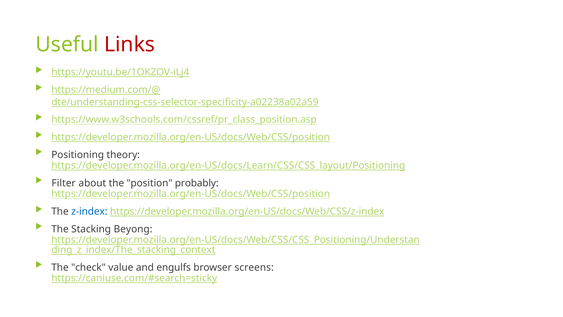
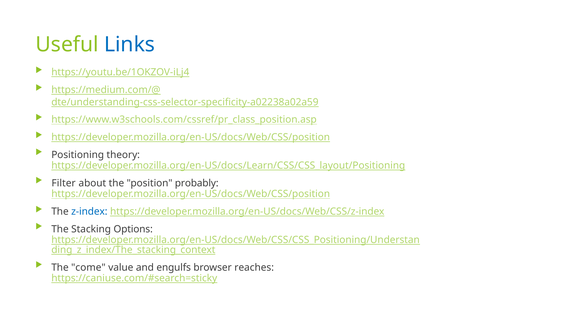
Links colour: red -> blue (130, 44)
Beyong: Beyong -> Options (133, 229)
check: check -> come (88, 267)
screens: screens -> reaches (254, 267)
